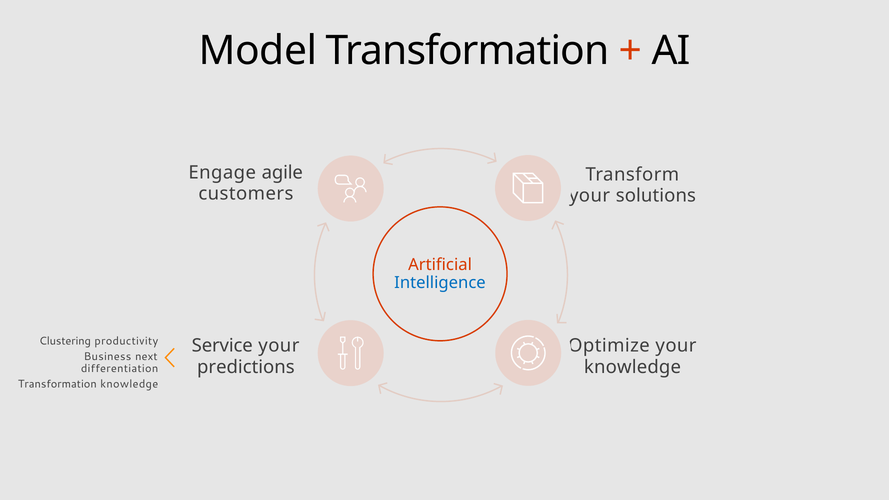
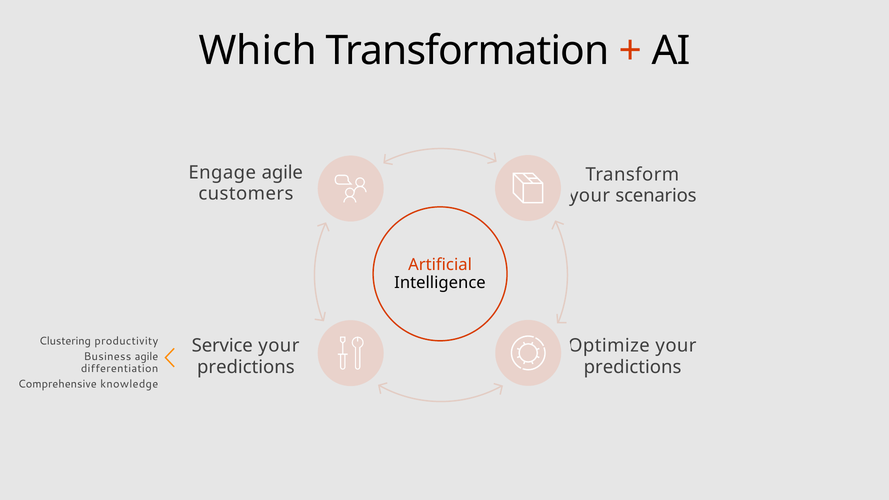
Model: Model -> Which (258, 51)
solutions: solutions -> scenarios (656, 196)
Intelligence colour: blue -> black (440, 283)
Business next: next -> agile (146, 357)
knowledge: knowledge -> predictions (633, 367)
Transformation: Transformation -> Comprehensive (57, 384)
